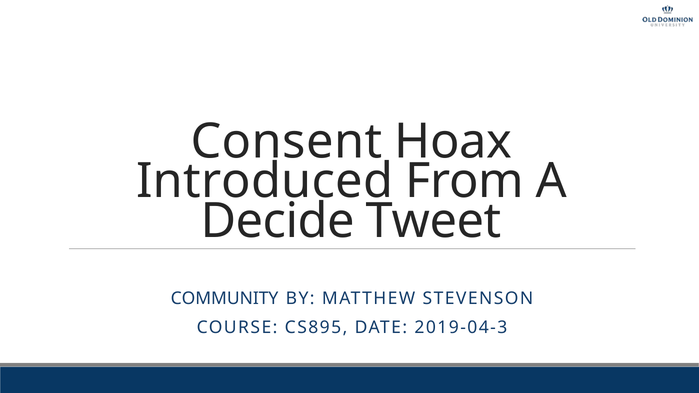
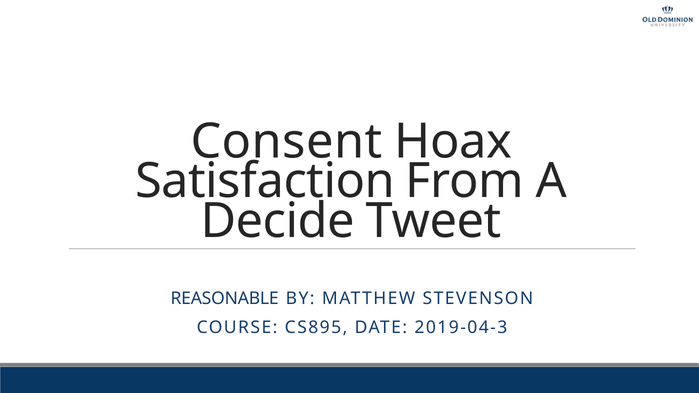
Introduced: Introduced -> Satisfaction (265, 181)
COMMUNITY: COMMUNITY -> REASONABLE (225, 299)
